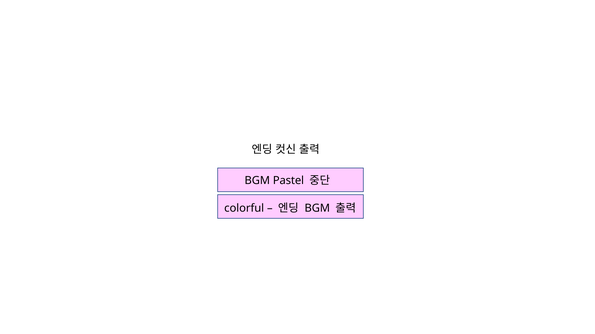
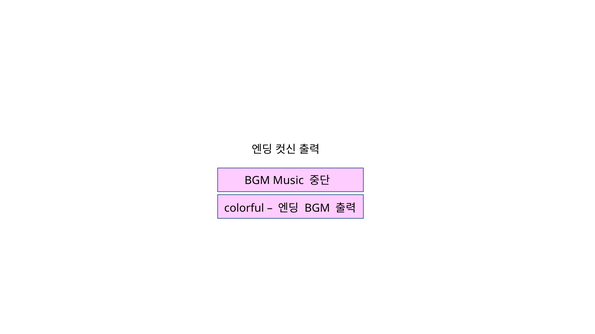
Pastel: Pastel -> Music (288, 181)
